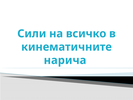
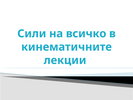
нарича: нарича -> лекции (65, 60)
